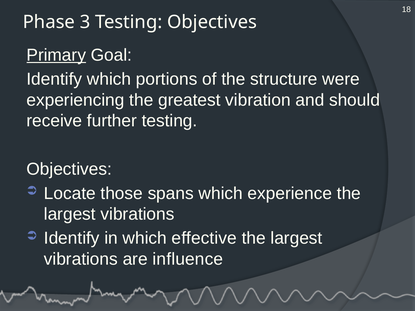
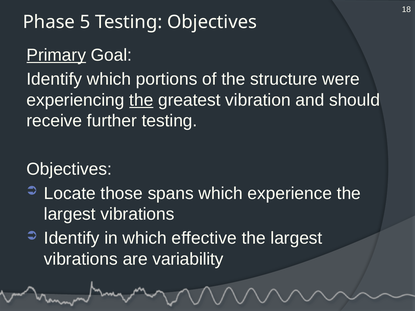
3: 3 -> 5 (85, 22)
the underline: none -> present (141, 100)
influence: influence -> variability (188, 259)
